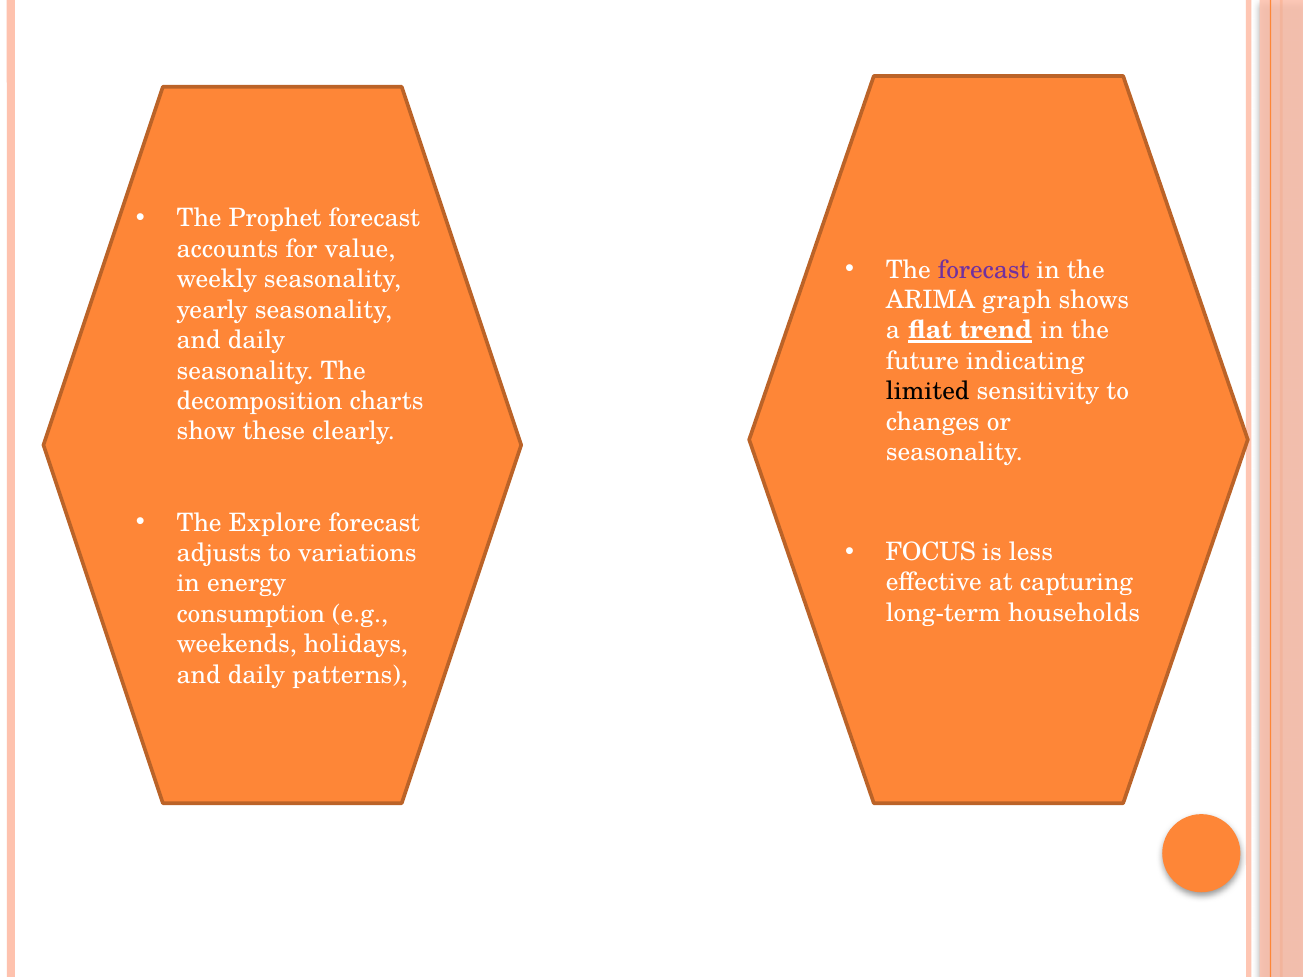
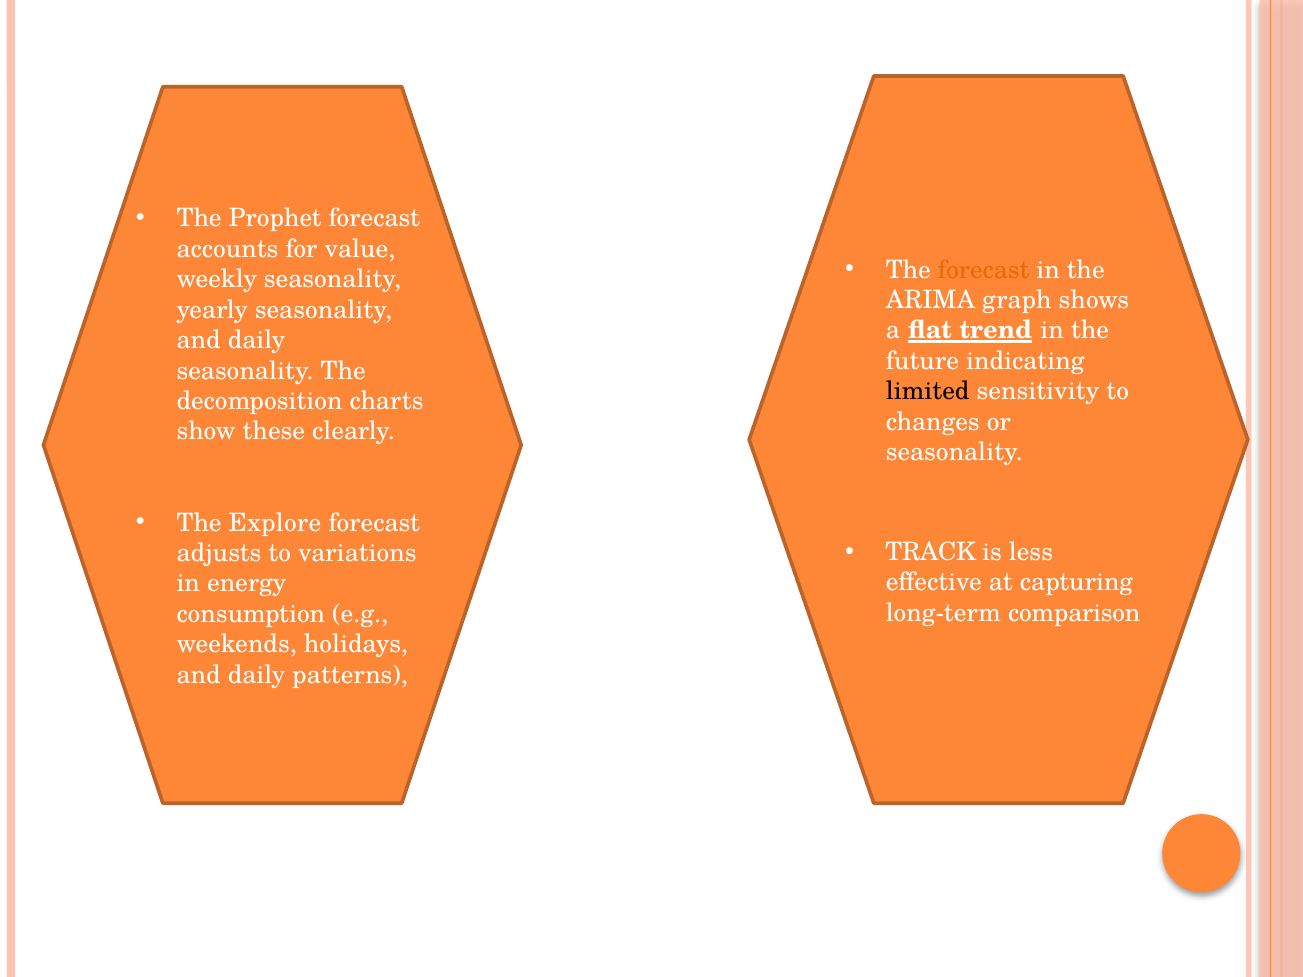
forecast colour: purple -> orange (984, 270)
FOCUS: FOCUS -> TRACK (931, 552)
households: households -> comparison (1074, 613)
